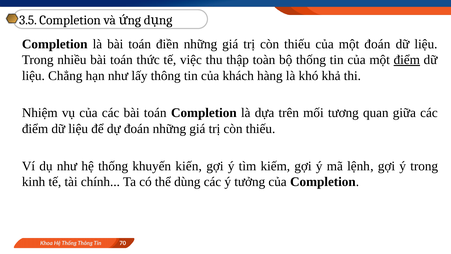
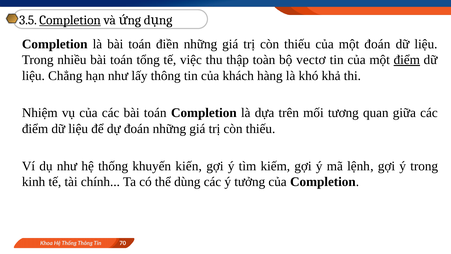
Completion underline: none -> present (70, 20)
thức: thức -> tổng (148, 60)
bộ thống: thống -> vectơ (311, 60)
